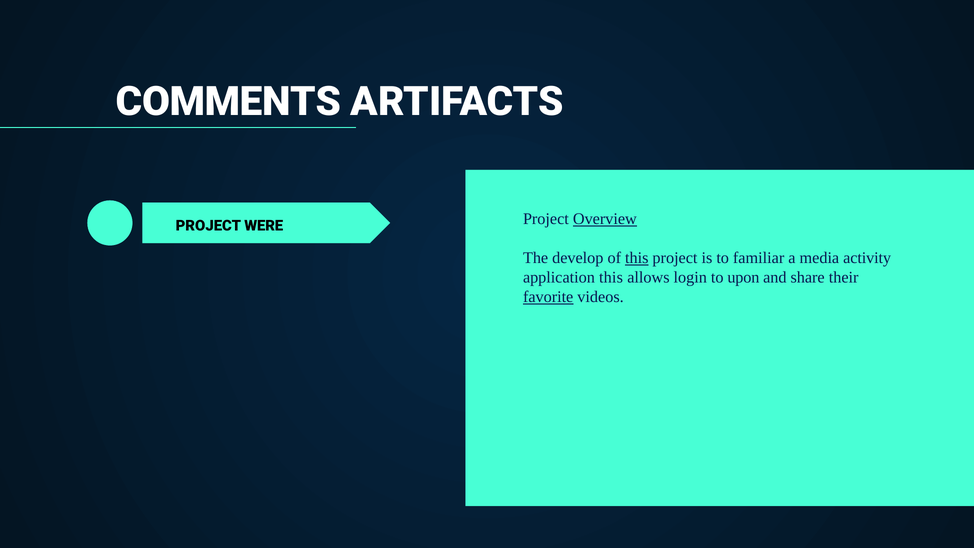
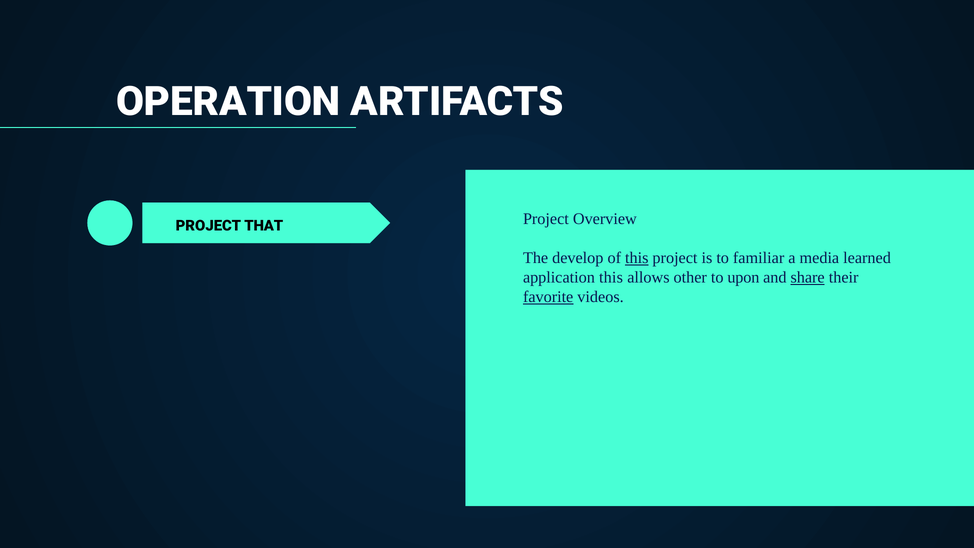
COMMENTS: COMMENTS -> OPERATION (228, 102)
WERE: WERE -> THAT (264, 226)
Overview underline: present -> none (605, 219)
activity: activity -> learned (867, 258)
login: login -> other (690, 277)
share underline: none -> present (808, 277)
